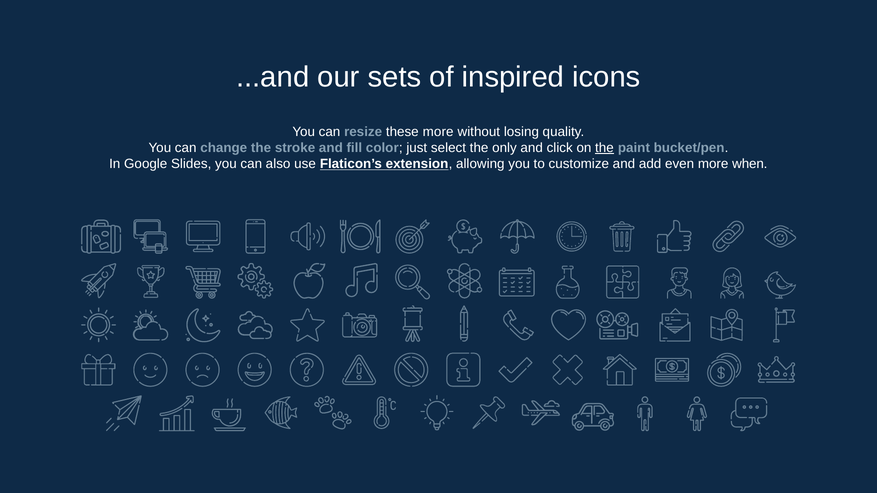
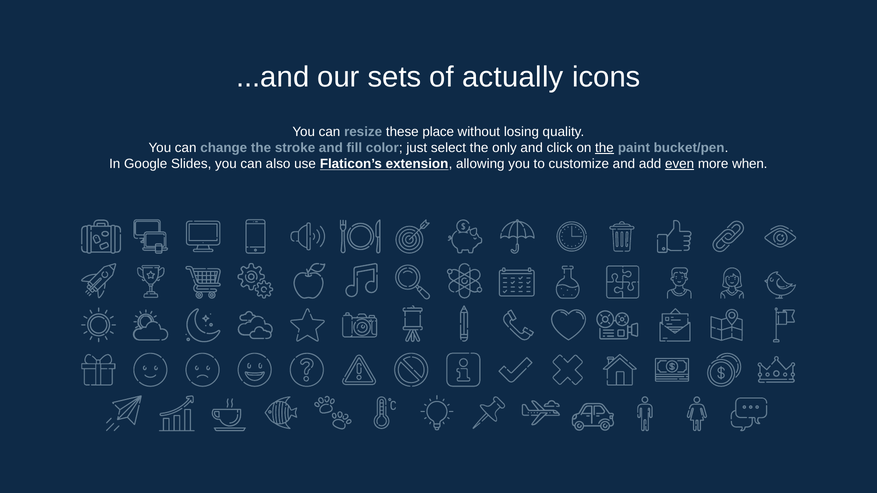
inspired: inspired -> actually (513, 77)
these more: more -> place (438, 132)
even underline: none -> present (680, 164)
